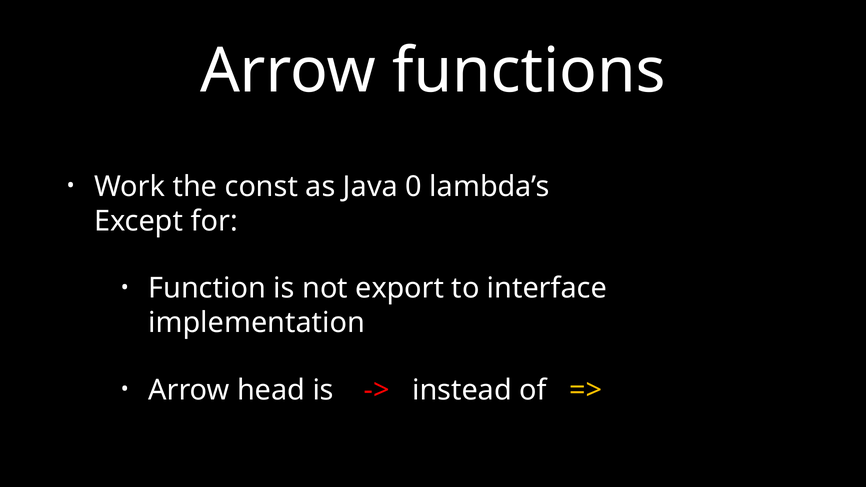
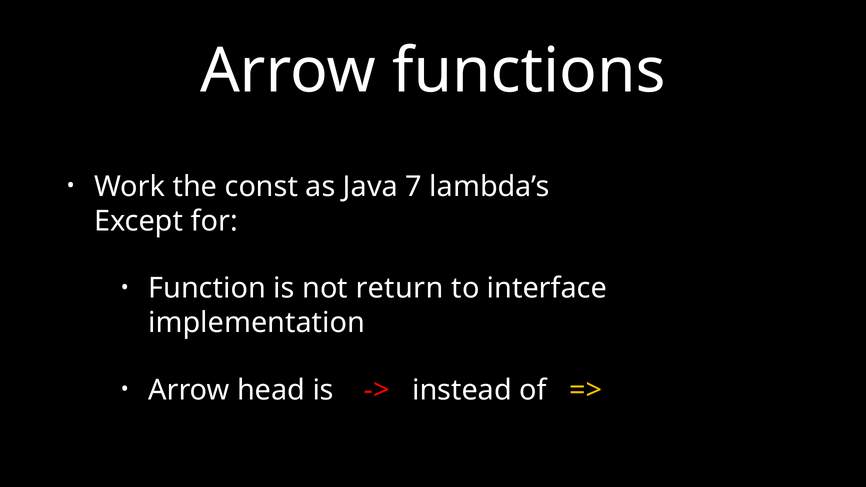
0: 0 -> 7 (414, 187)
export: export -> return (400, 288)
